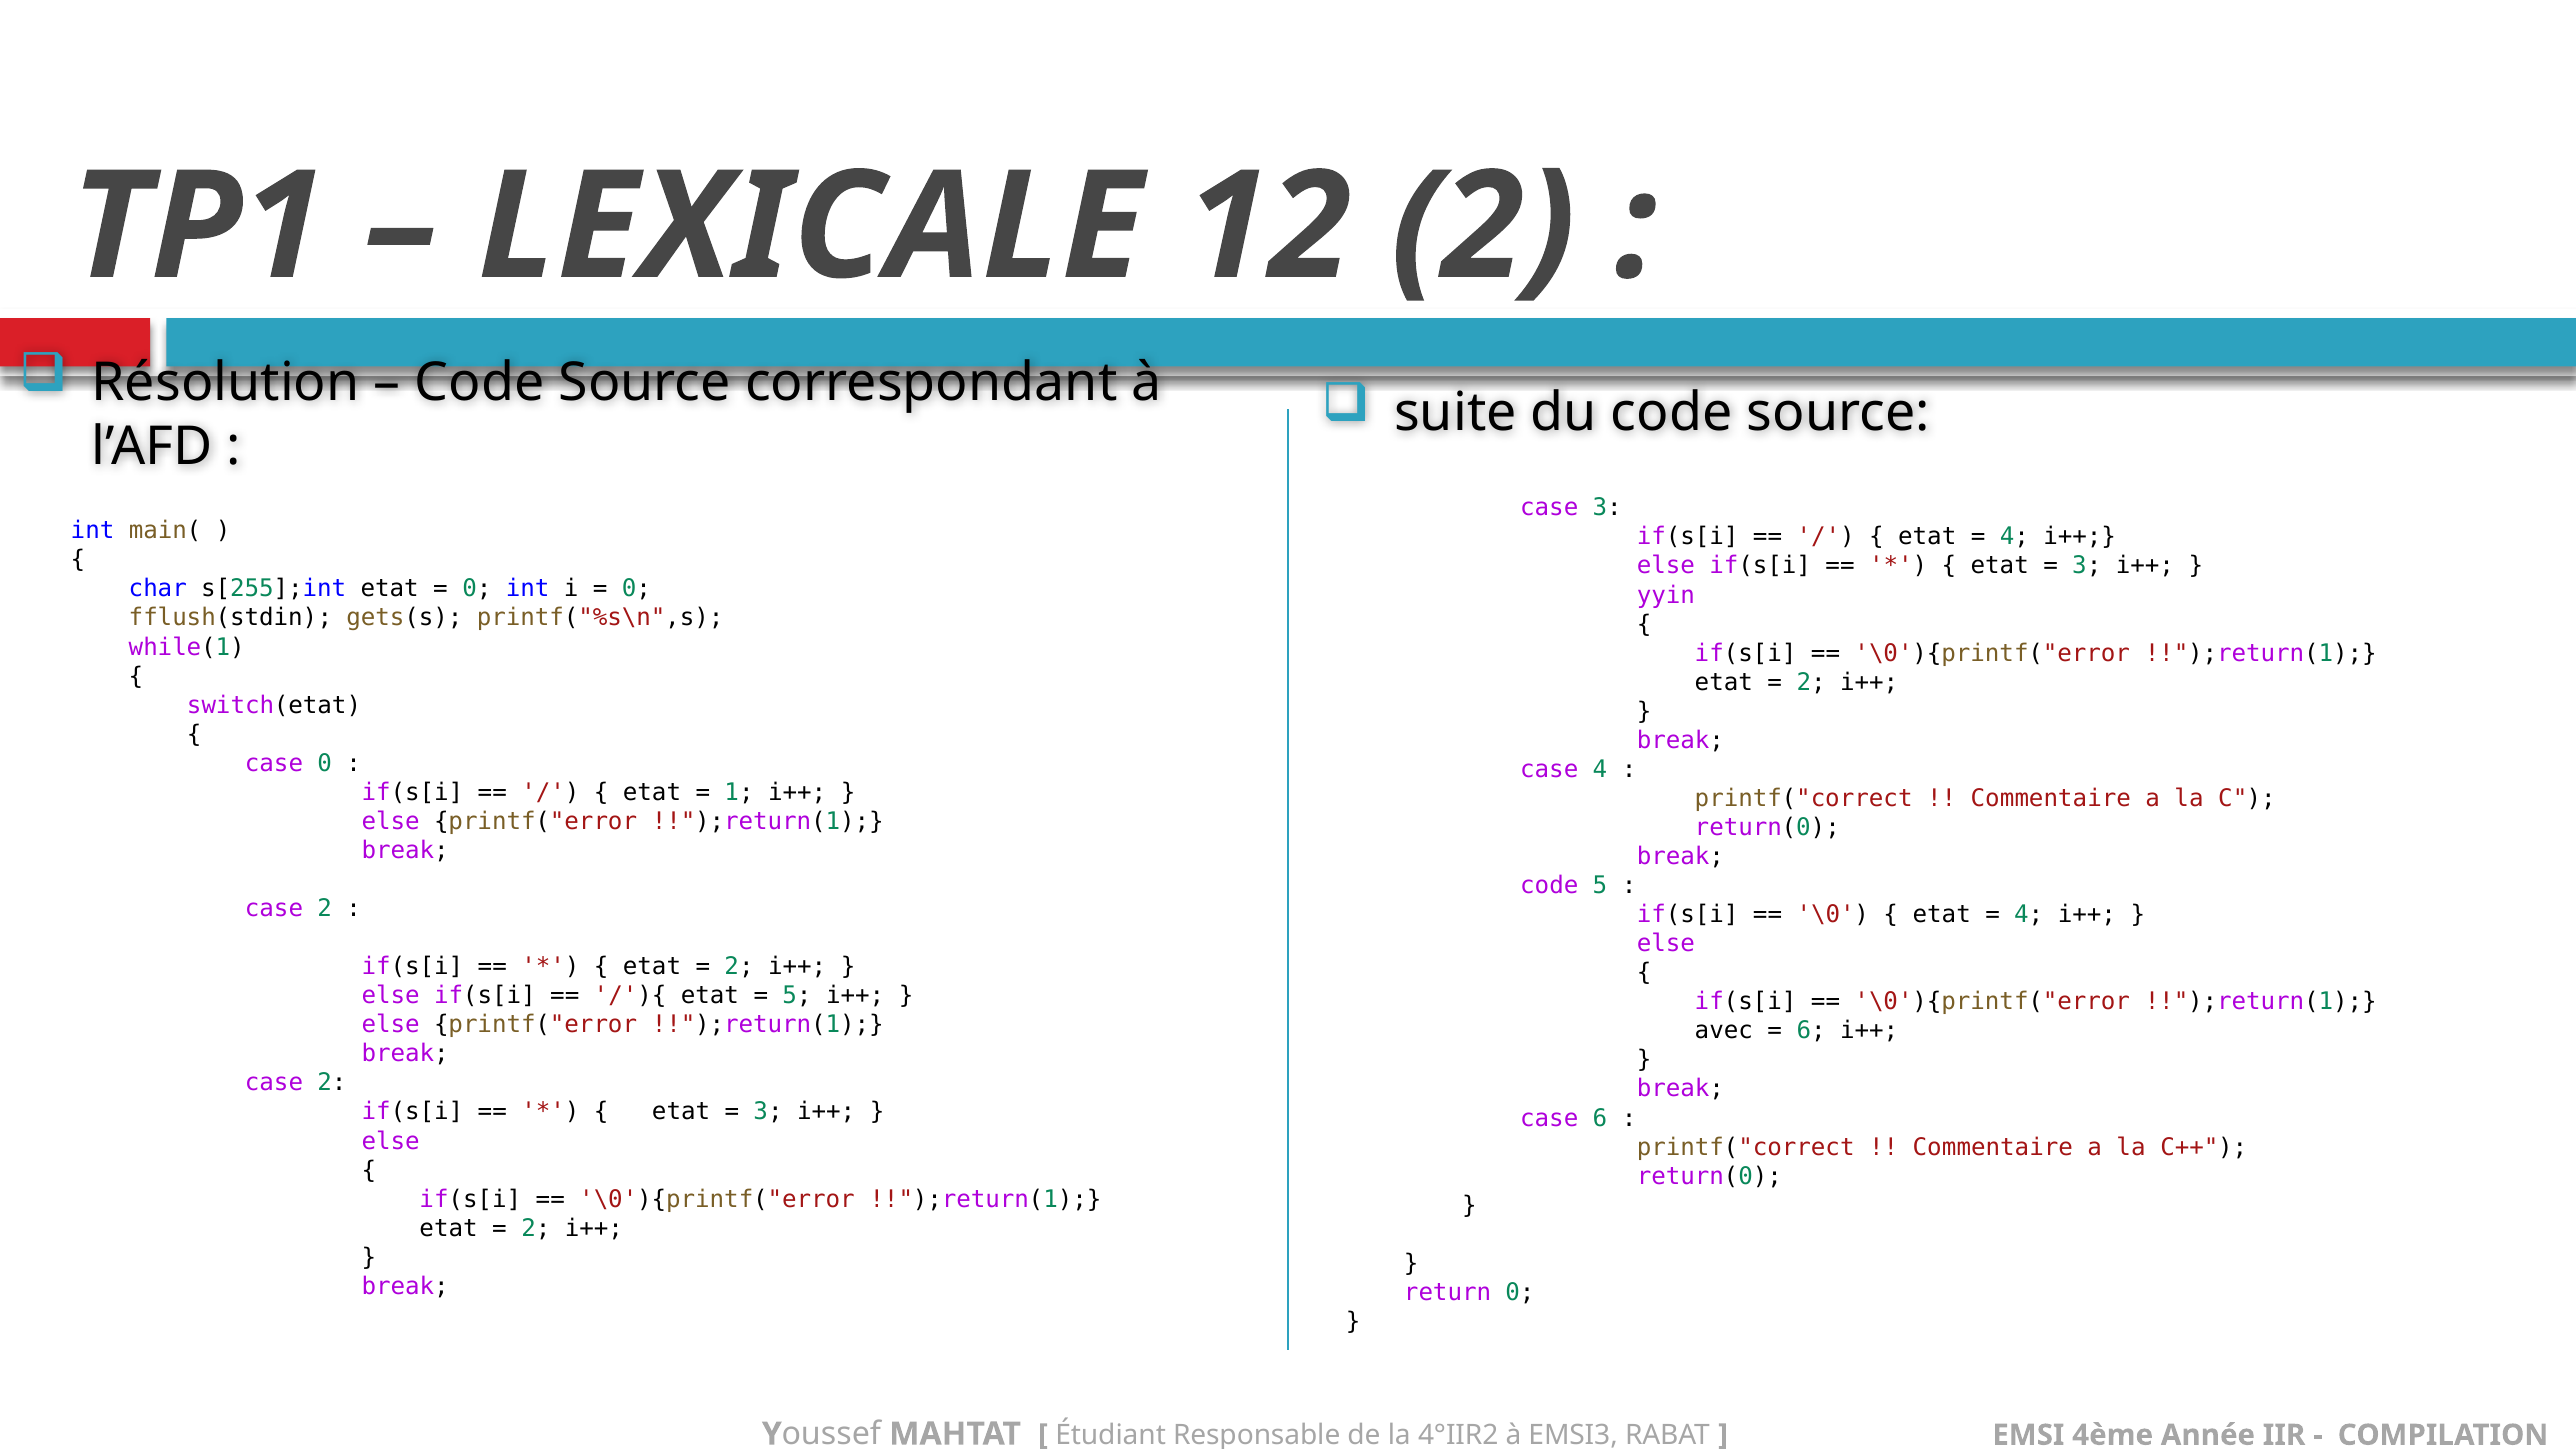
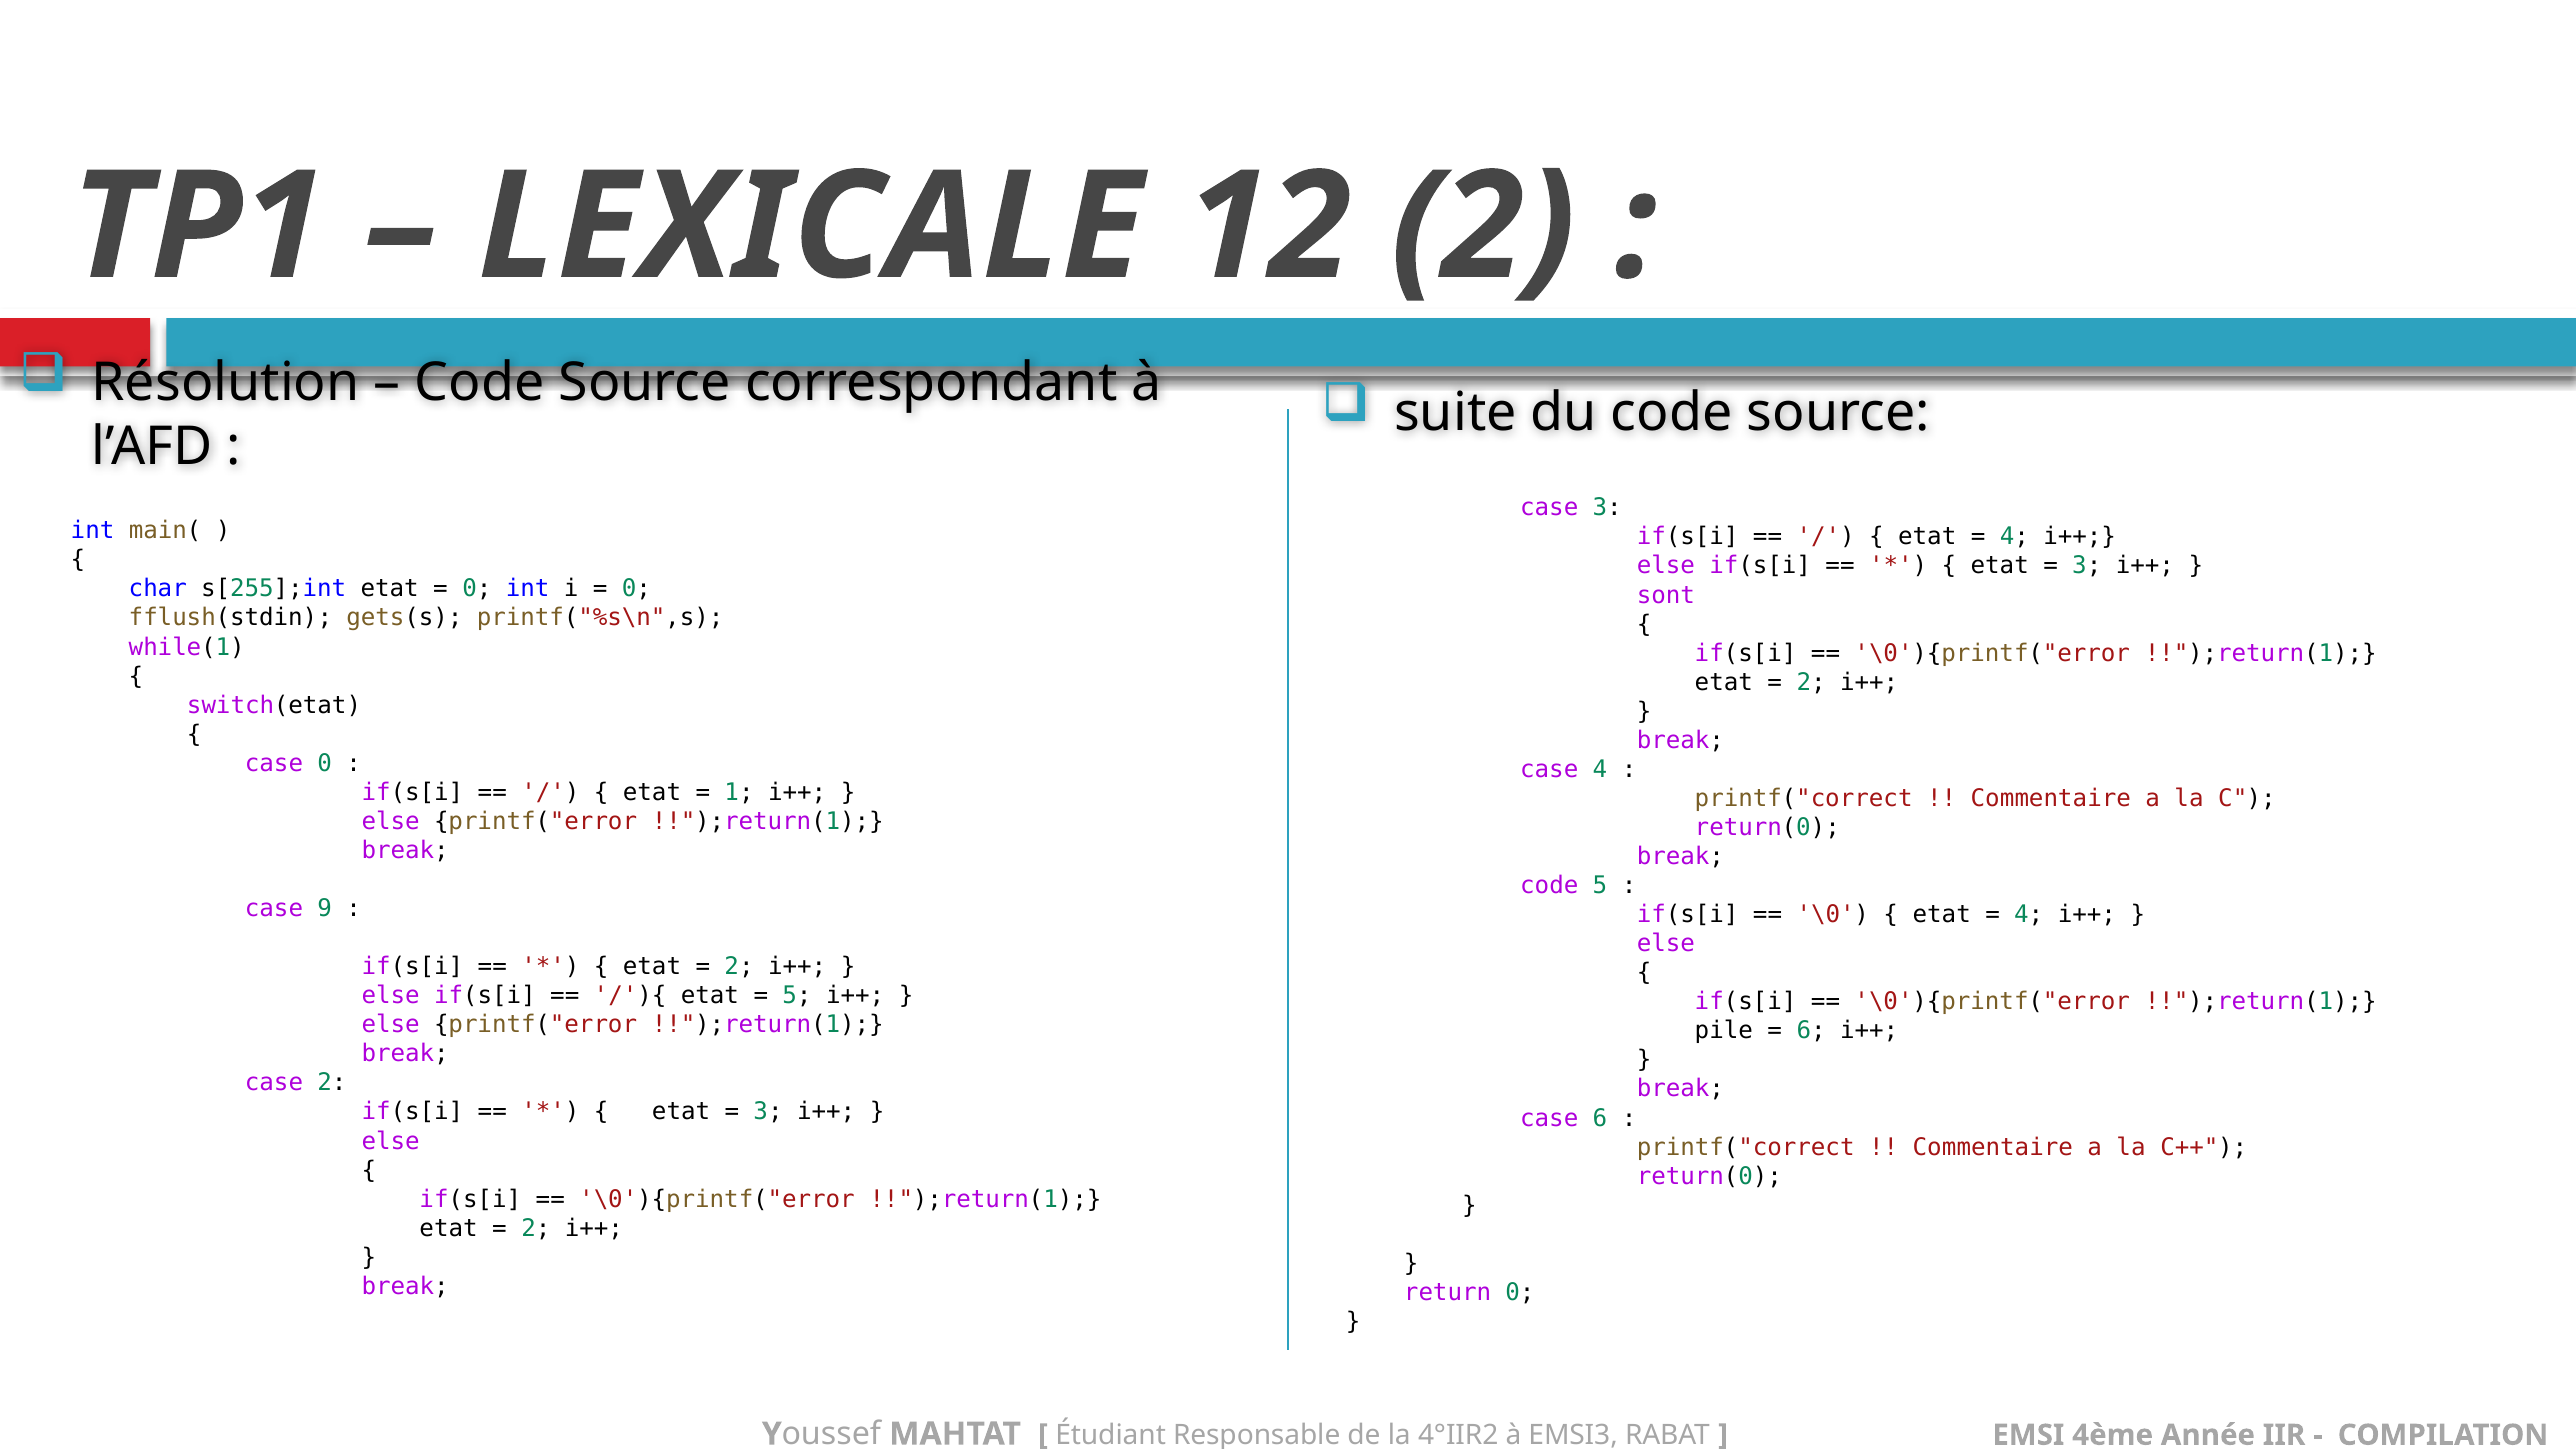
yyin: yyin -> sont (1666, 595)
2: 2 -> 9 (325, 909)
avec: avec -> pile (1724, 1031)
